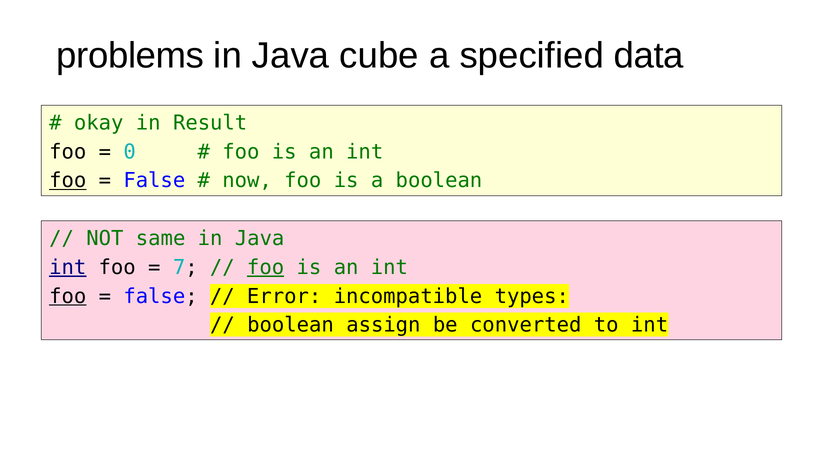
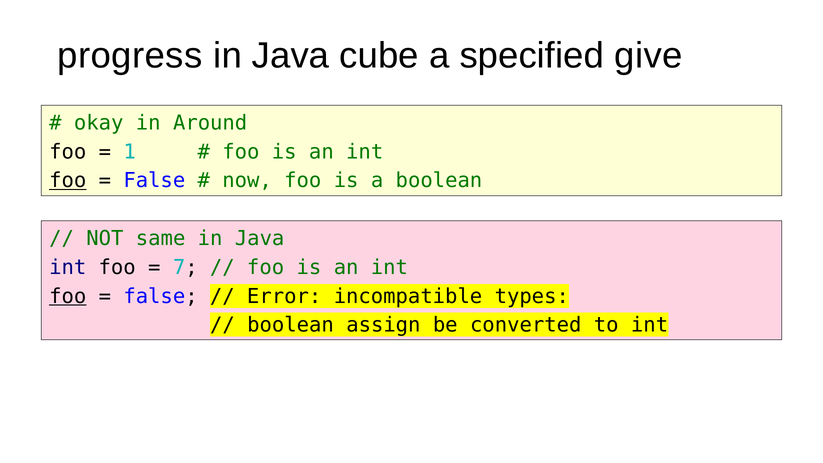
problems: problems -> progress (130, 56)
data: data -> give (648, 56)
Result: Result -> Around (210, 123)
0: 0 -> 1 (130, 152)
int underline: present -> none (68, 267)
foo underline: present -> none (266, 267)
